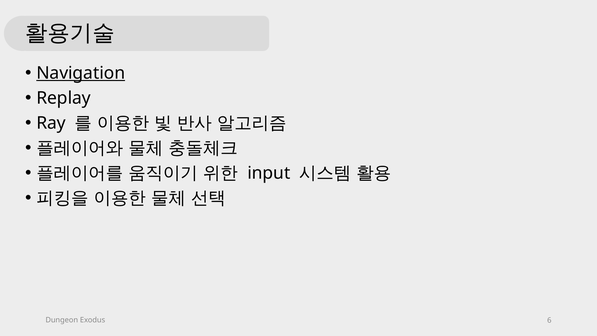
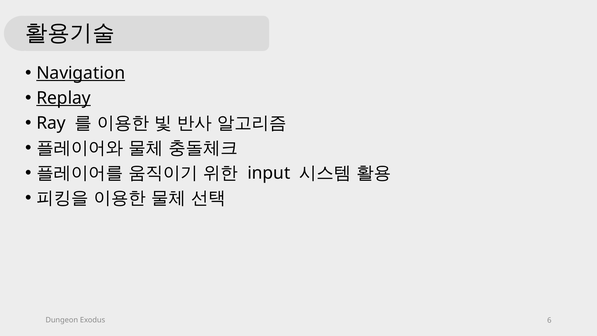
Replay underline: none -> present (64, 98)
